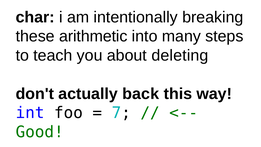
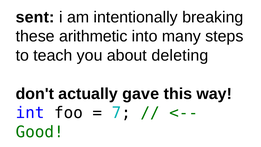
char: char -> sent (35, 17)
back: back -> gave (141, 94)
